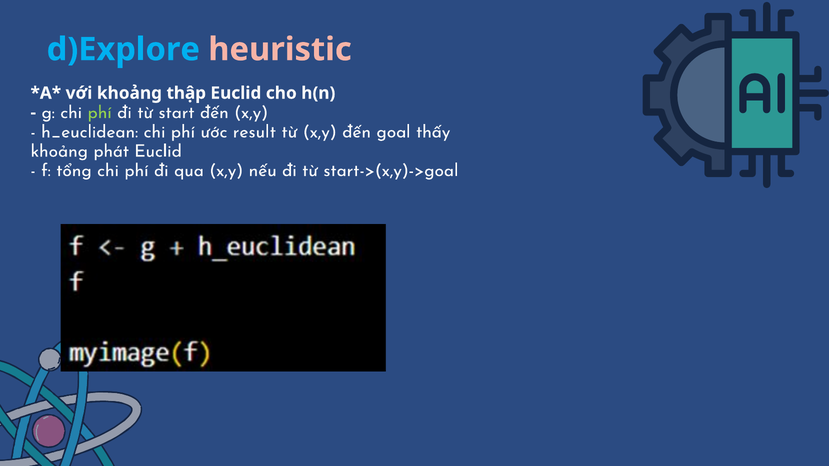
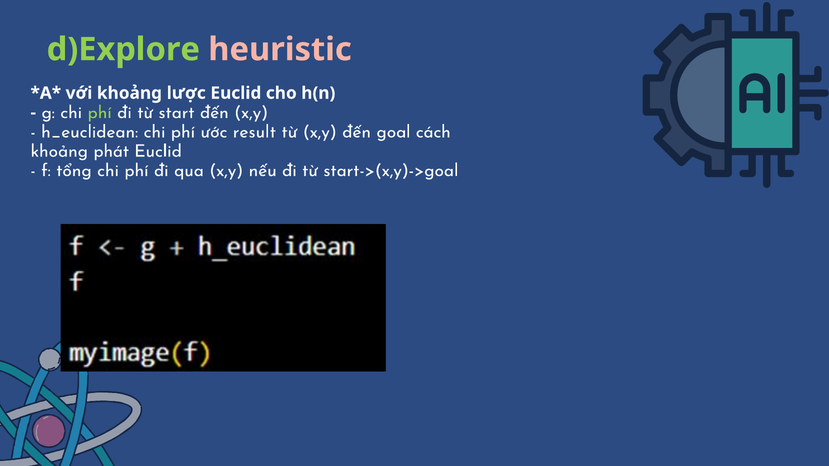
d)Explore colour: light blue -> light green (123, 49)
thập: thập -> lược (186, 93)
thấy: thấy -> cách (433, 132)
